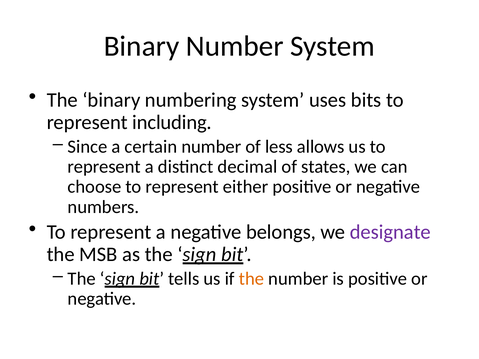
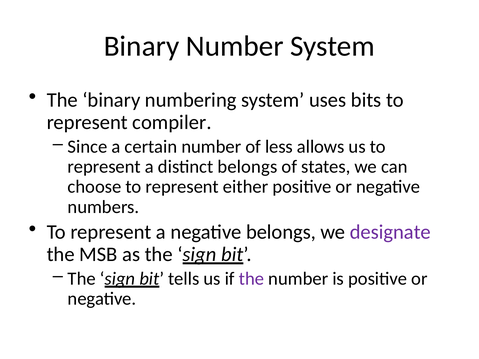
including: including -> compiler (172, 122)
distinct decimal: decimal -> belongs (247, 167)
the colour: orange -> purple (251, 279)
